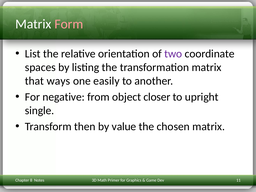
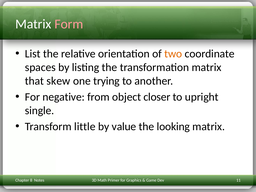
two colour: purple -> orange (173, 54)
ways: ways -> skew (58, 81)
easily: easily -> trying (107, 81)
then: then -> little (85, 127)
chosen: chosen -> looking (173, 127)
